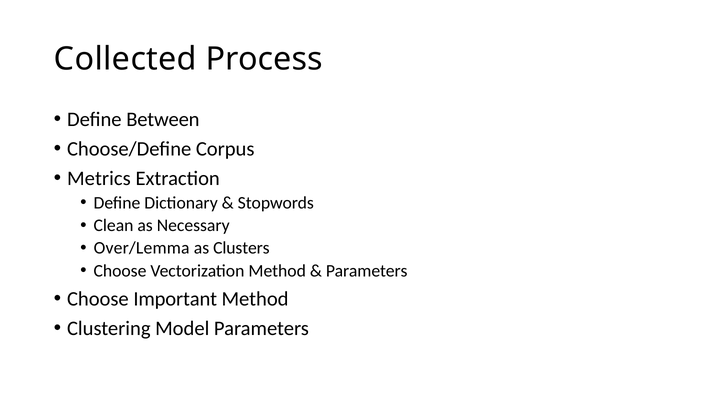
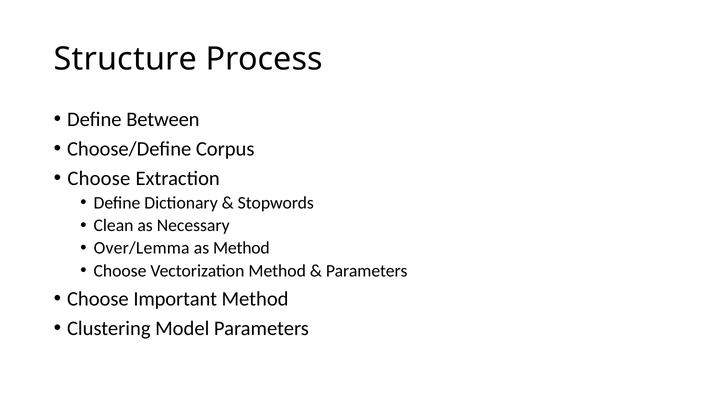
Collected: Collected -> Structure (125, 59)
Metrics: Metrics -> Choose (99, 178)
as Clusters: Clusters -> Method (241, 248)
